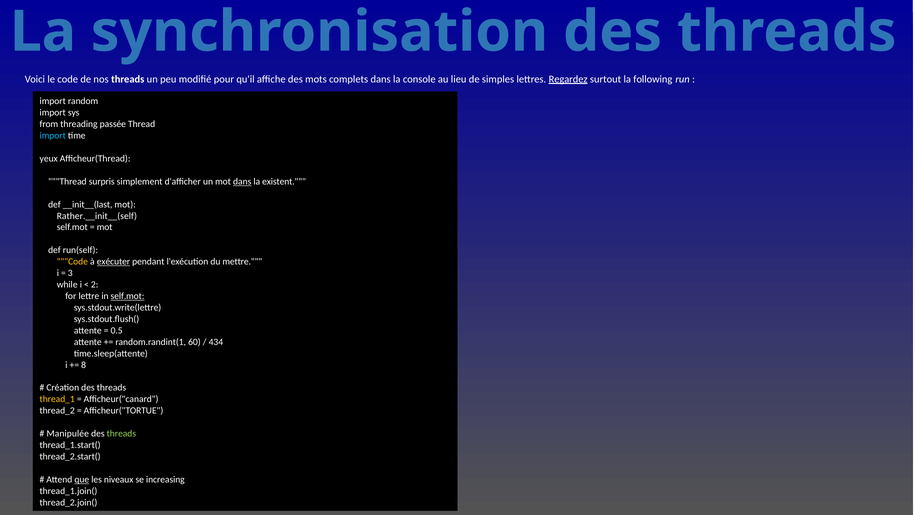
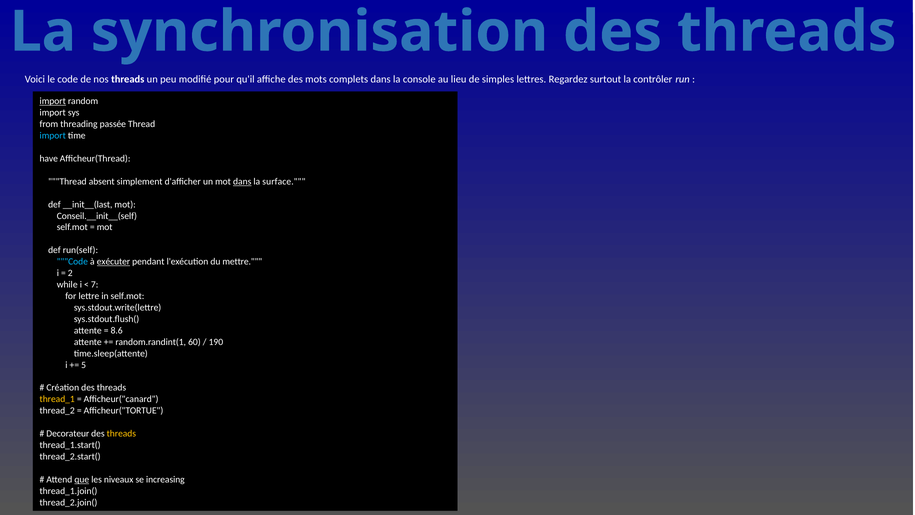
Regardez underline: present -> none (568, 79)
following: following -> contrôler (653, 79)
import underline: none -> present (53, 101)
yeux: yeux -> have (49, 158)
surpris: surpris -> absent (102, 181)
existent: existent -> surface (284, 181)
Rather.__init__(self: Rather.__init__(self -> Conseil.__init__(self (97, 216)
Code colour: yellow -> light blue (72, 262)
3: 3 -> 2 (70, 273)
2: 2 -> 7 (95, 284)
self.mot underline: present -> none (127, 296)
0.5: 0.5 -> 8.6 (117, 330)
434: 434 -> 190 (216, 342)
8: 8 -> 5 (84, 365)
Manipulée: Manipulée -> Decorateur (68, 433)
threads colour: light green -> yellow (121, 433)
